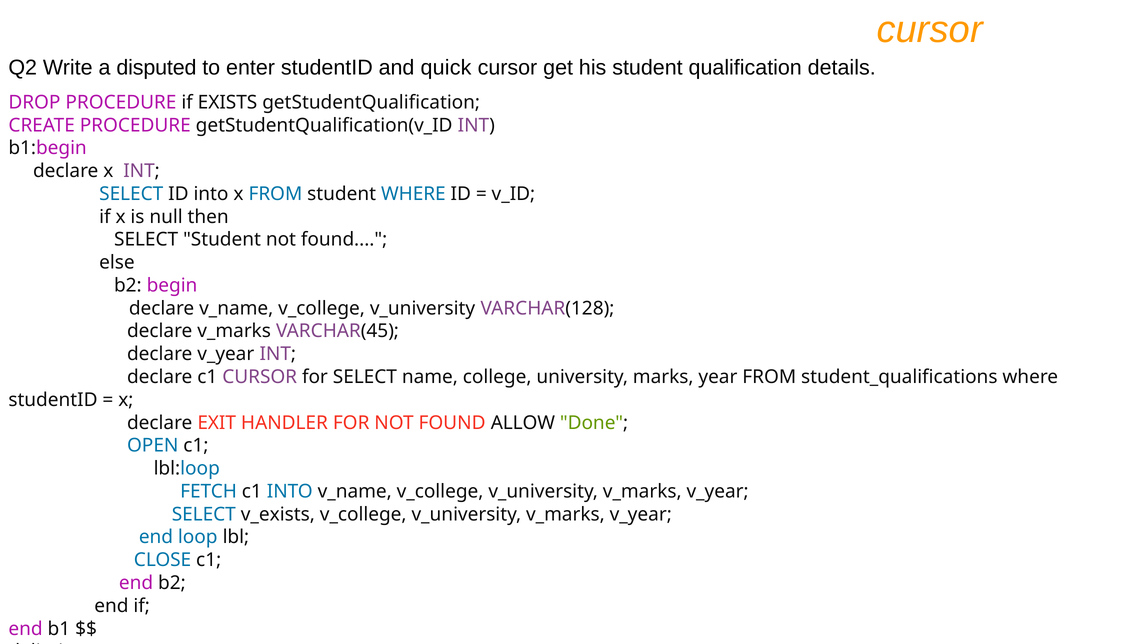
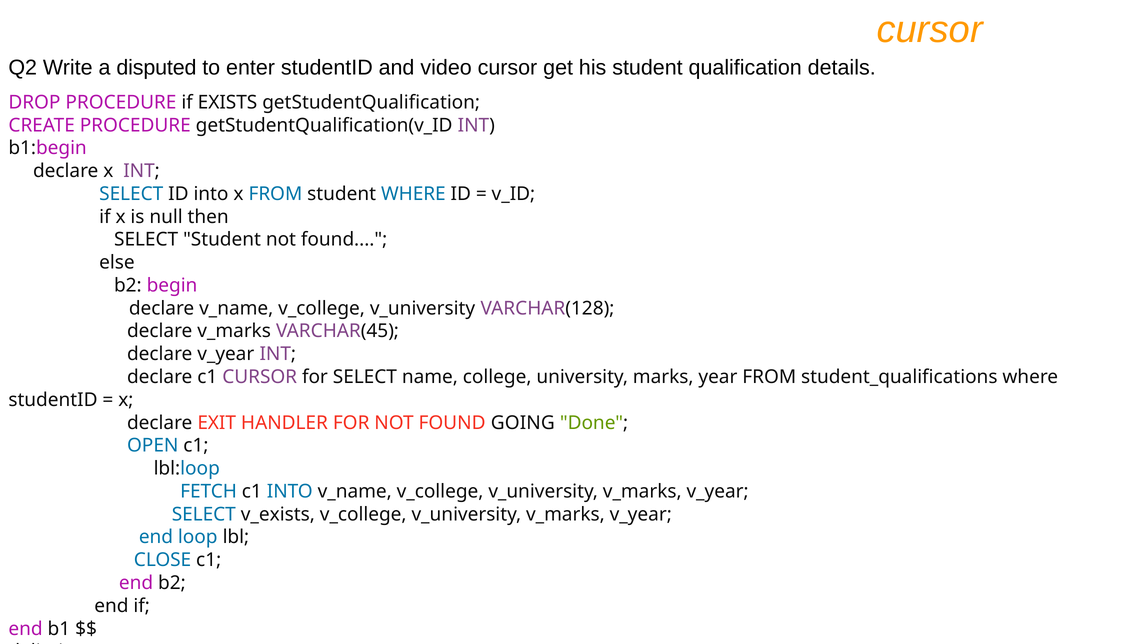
quick: quick -> video (446, 68)
ALLOW: ALLOW -> GOING (523, 423)
